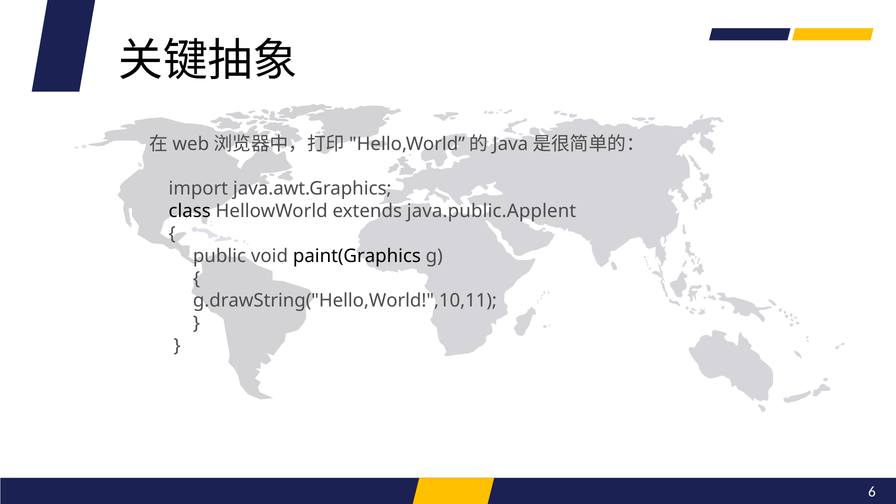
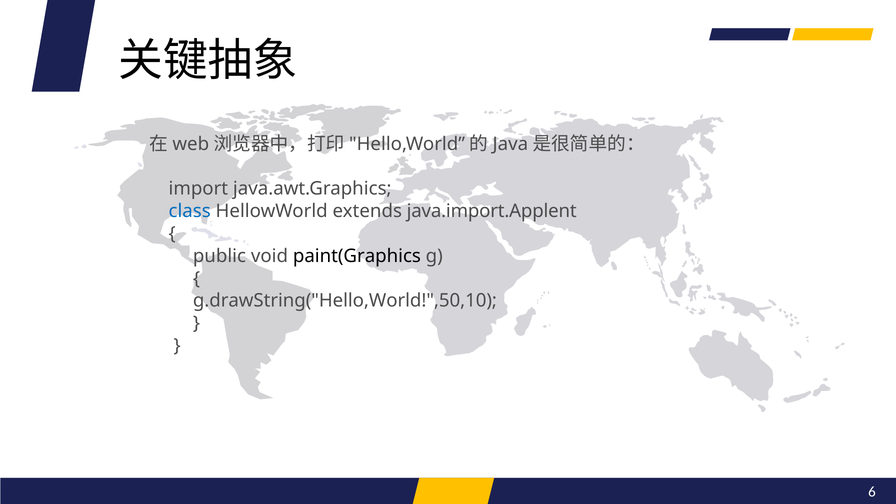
class colour: black -> blue (190, 211)
java.public.Applent: java.public.Applent -> java.import.Applent (492, 211)
g.drawString("Hello,World!",10,11: g.drawString("Hello,World!",10,11 -> g.drawString("Hello,World!",50,10 (345, 301)
